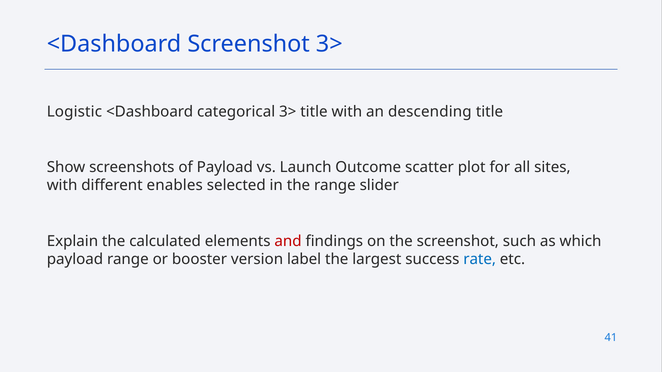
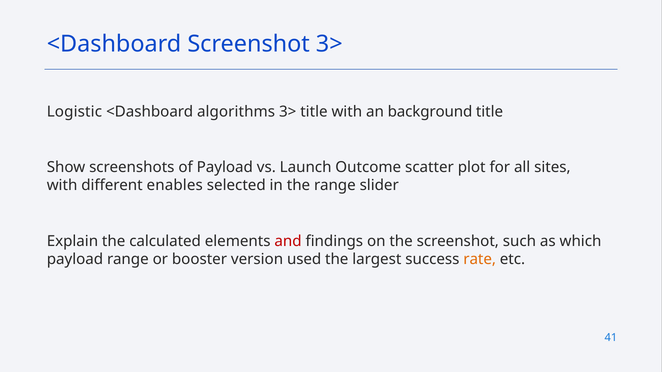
categorical: categorical -> algorithms (236, 112)
descending: descending -> background (430, 112)
label: label -> used (304, 259)
rate colour: blue -> orange (480, 259)
